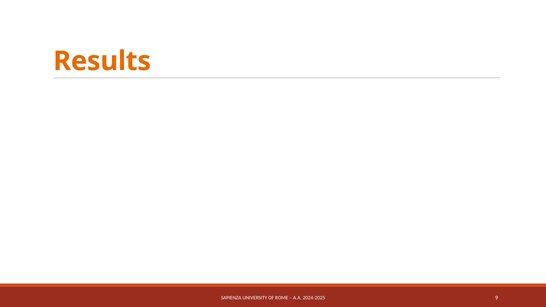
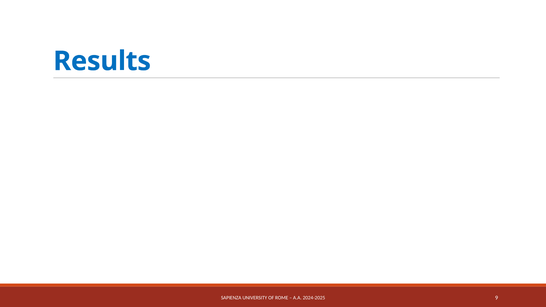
Results colour: orange -> blue (102, 61)
